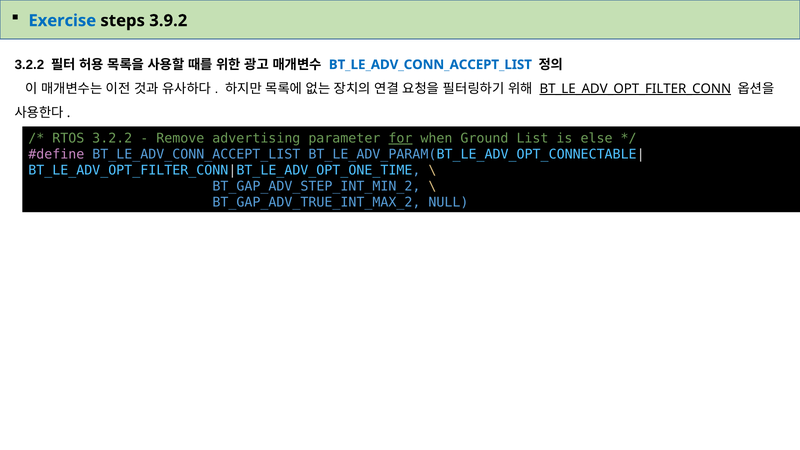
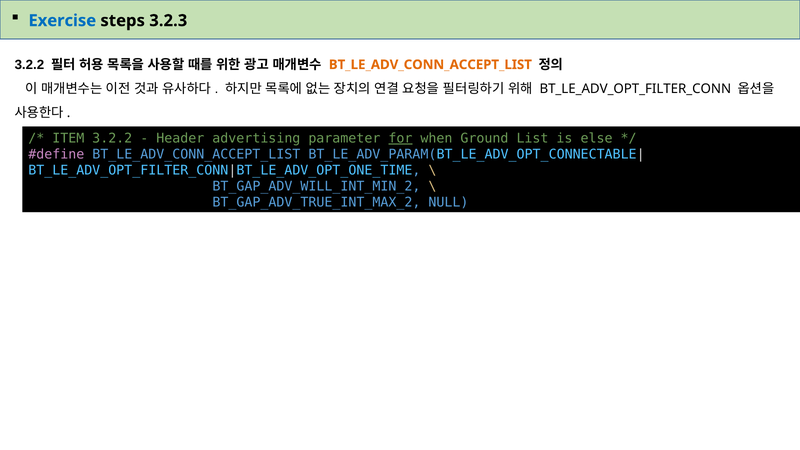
3.9.2: 3.9.2 -> 3.2.3 (168, 21)
BT_LE_ADV_CONN_ACCEPT_LIST colour: blue -> orange (430, 65)
BT_LE_ADV_OPT_FILTER_CONN underline: present -> none (635, 89)
RTOS: RTOS -> ITEM (68, 138)
Remove: Remove -> Header (180, 138)
BT_GAP_ADV_STEP_INT_MIN_2: BT_GAP_ADV_STEP_INT_MIN_2 -> BT_GAP_ADV_WILL_INT_MIN_2 (316, 186)
